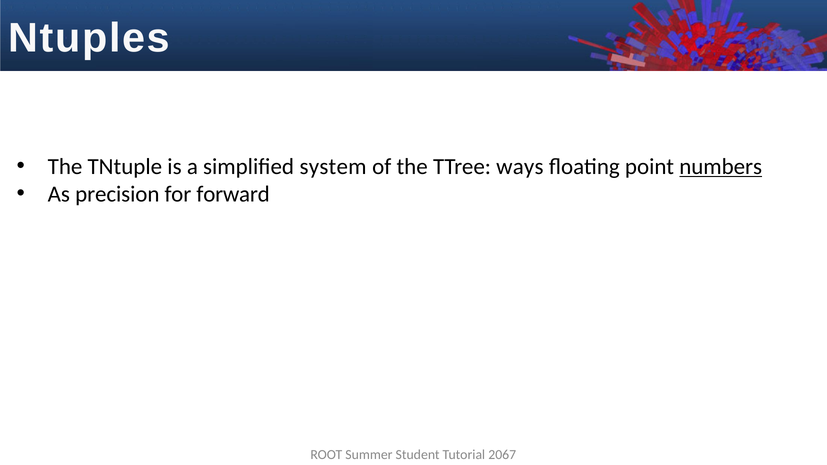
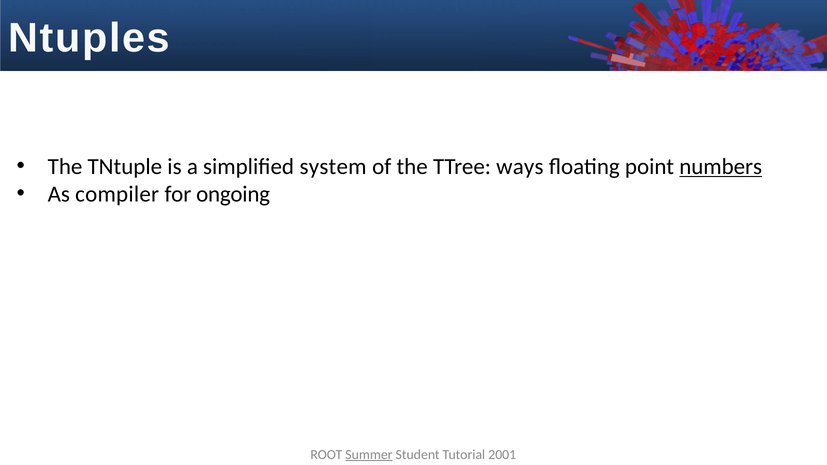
precision: precision -> compiler (117, 194)
forward: forward -> ongoing (233, 194)
Summer underline: none -> present (369, 455)
2067: 2067 -> 2001 (502, 455)
